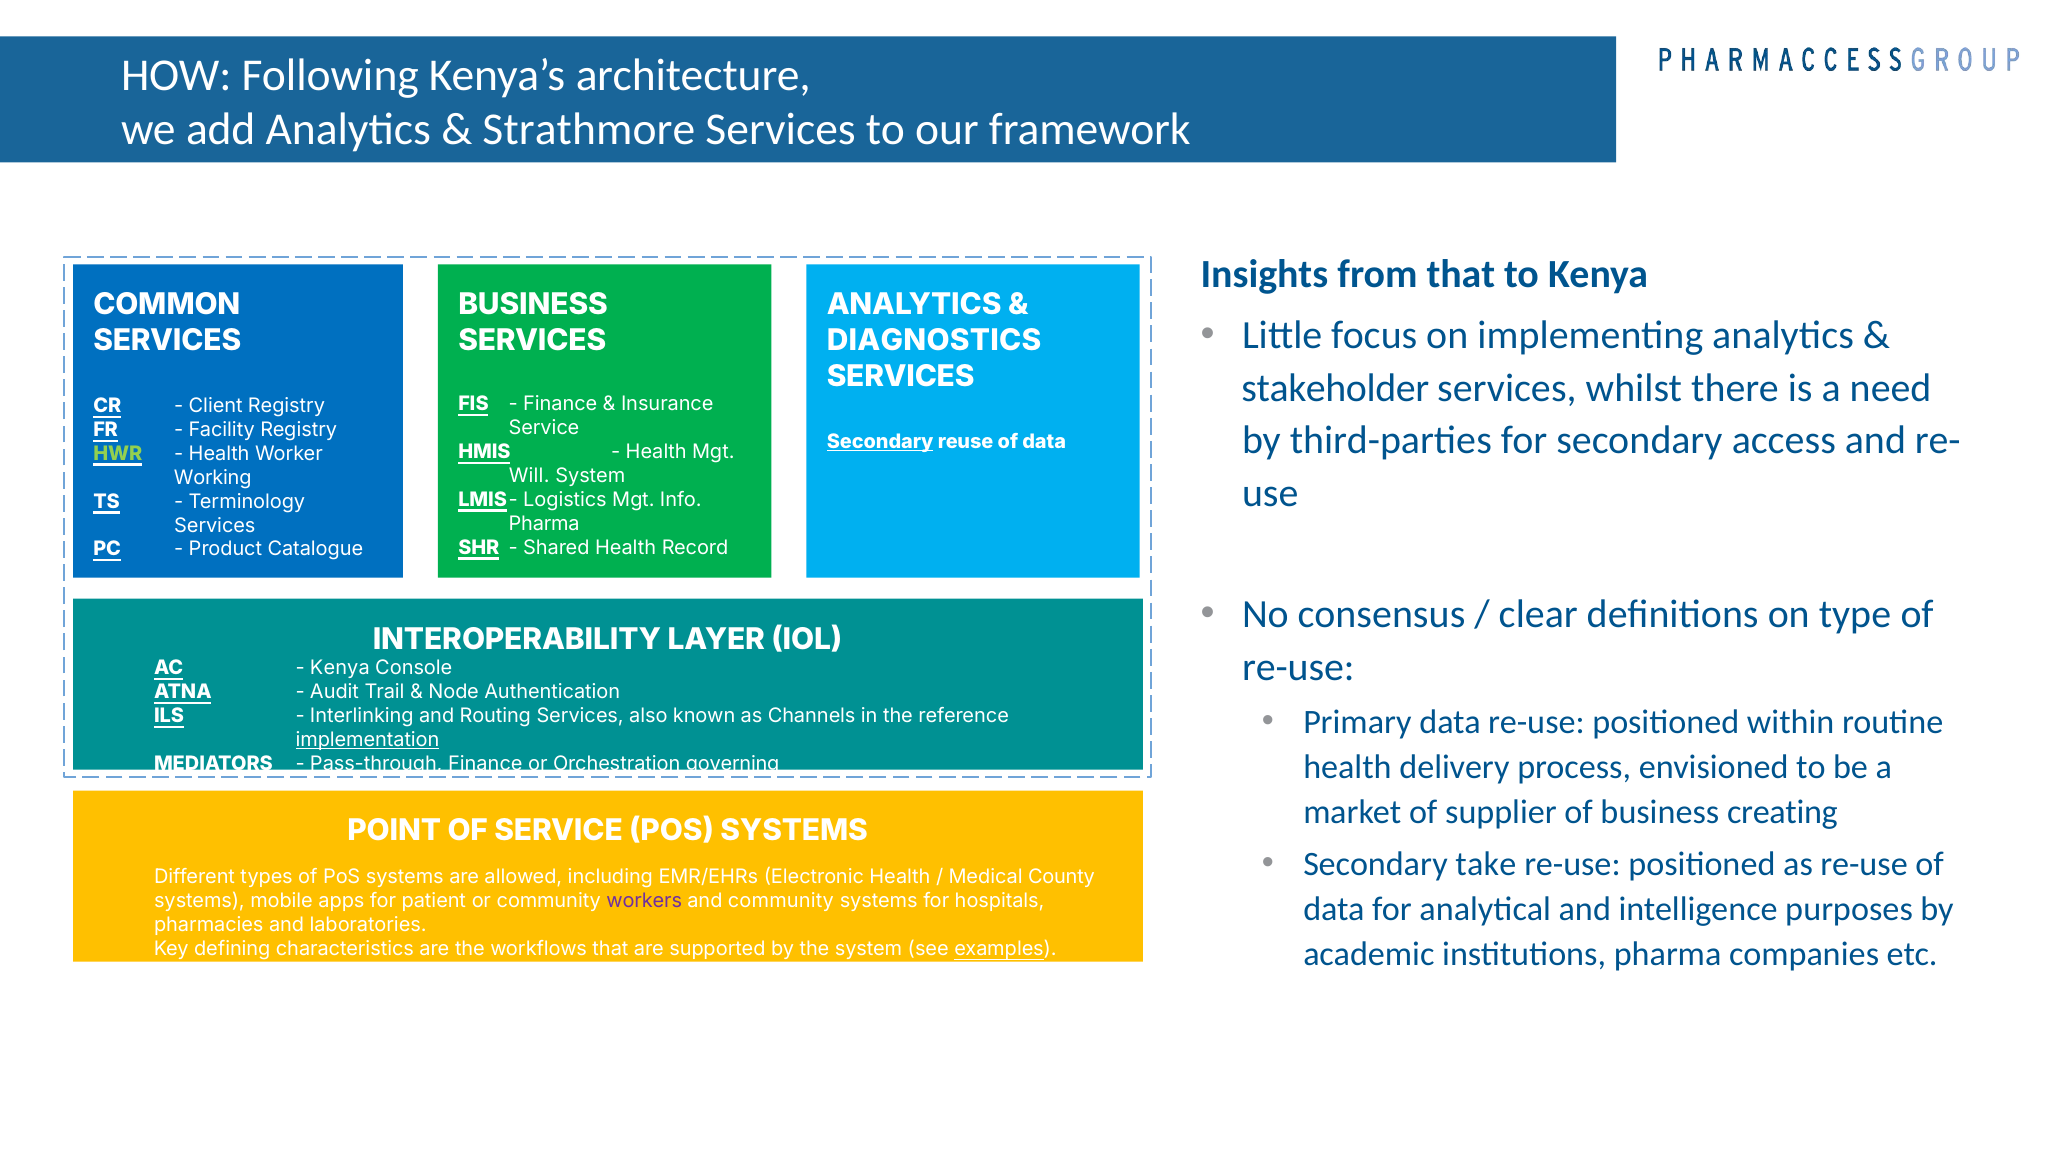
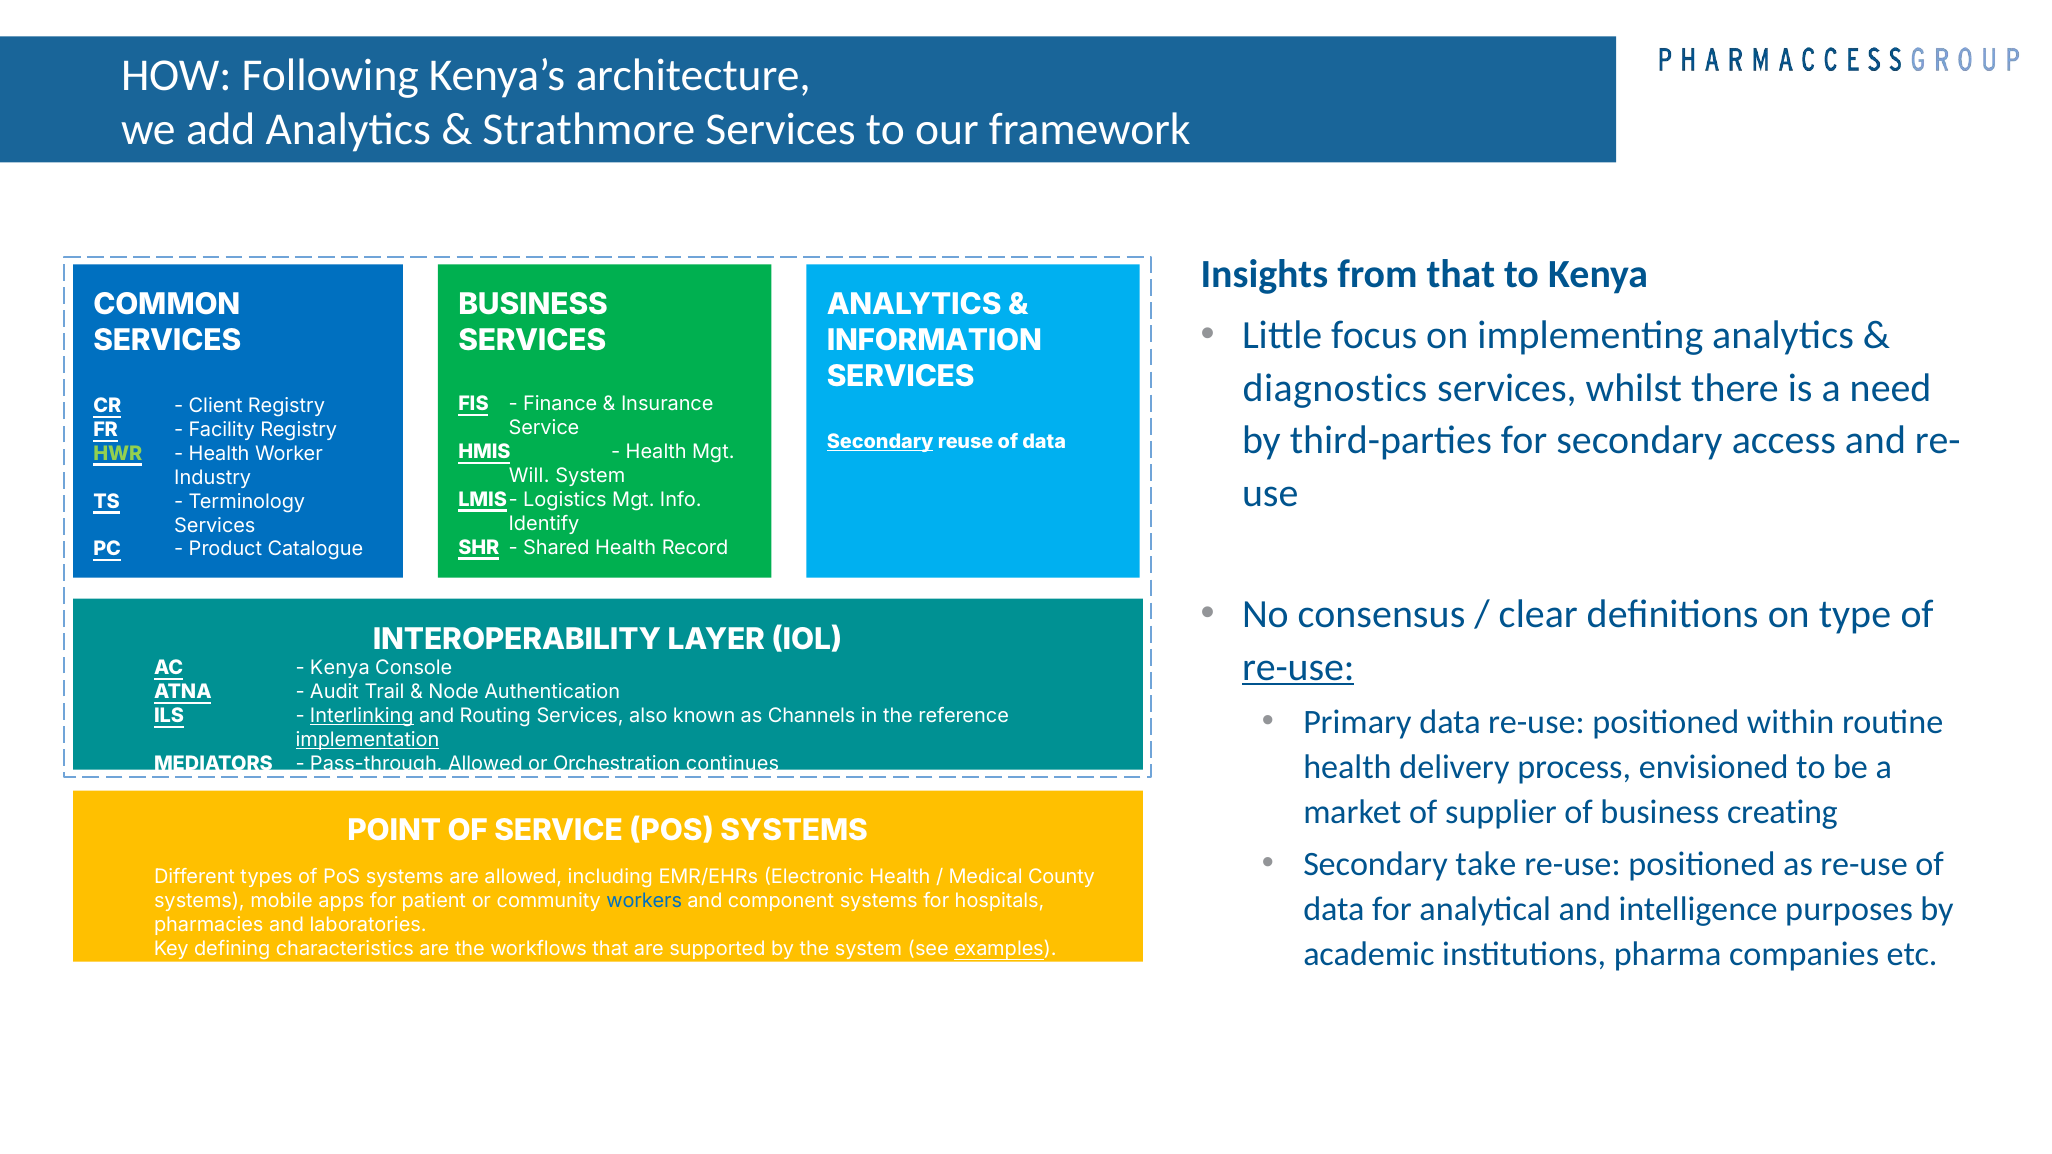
DIAGNOSTICS: DIAGNOSTICS -> INFORMATION (934, 341)
stakeholder: stakeholder -> diagnostics (1335, 388)
Working: Working -> Industry (213, 478)
Pharma: Pharma -> Identify (544, 524)
re-use underline: none -> present (1298, 667)
Interlinking underline: none -> present (362, 716)
Pass-through Finance: Finance -> Allowed (485, 764)
governing: governing -> continues (733, 764)
workers colour: purple -> blue (644, 901)
and community: community -> component (781, 901)
